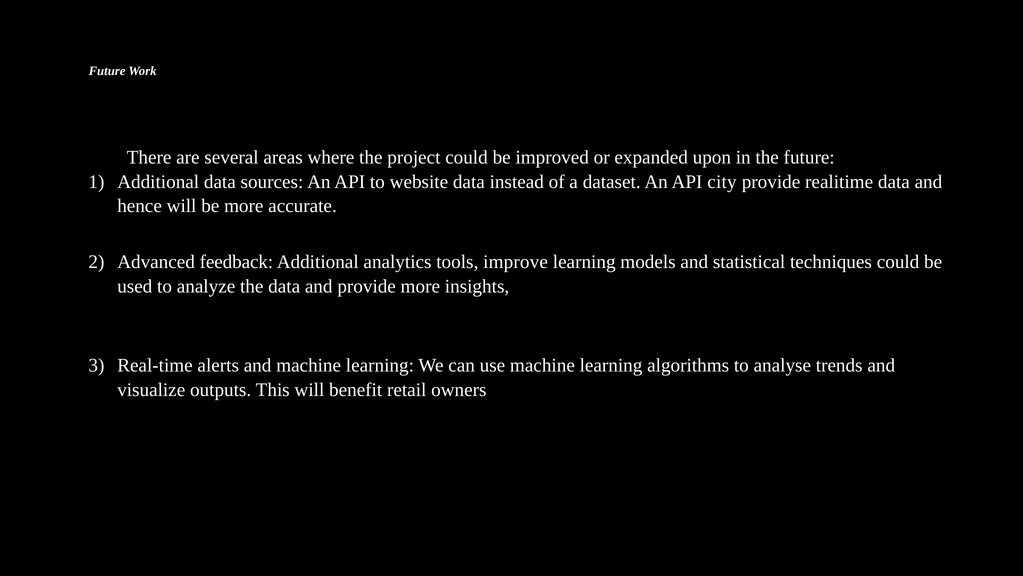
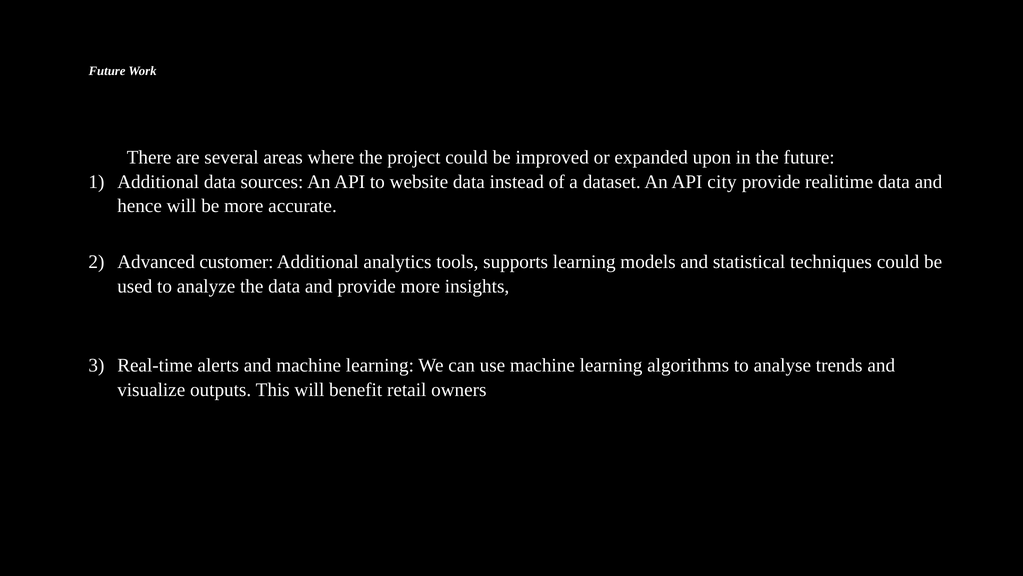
feedback: feedback -> customer (236, 262)
improve: improve -> supports (516, 262)
